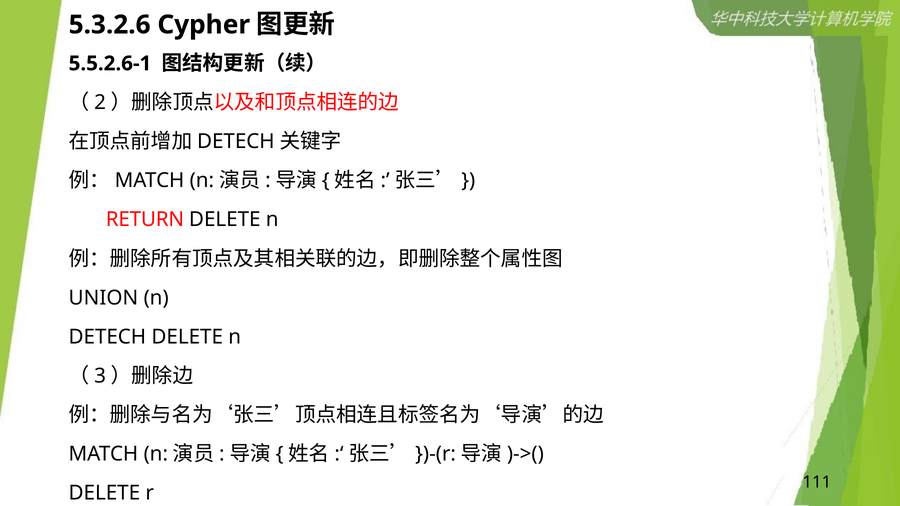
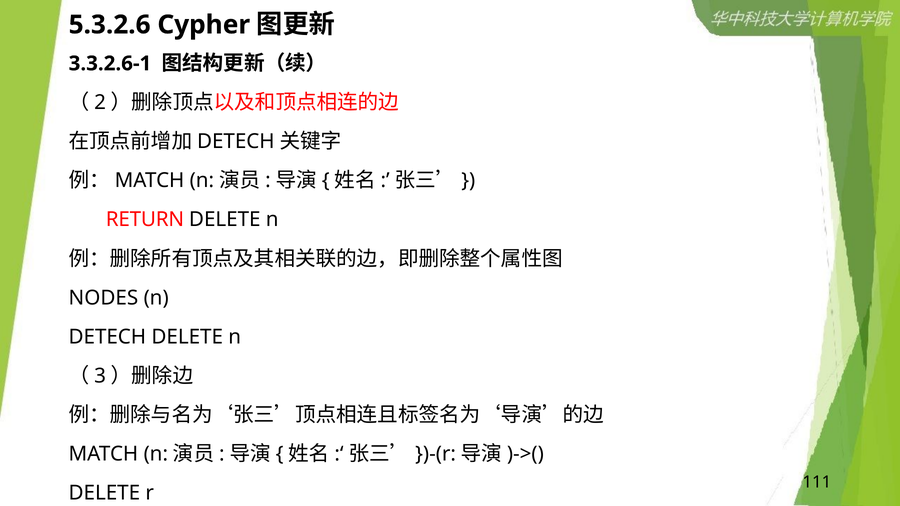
5.5.2.6-1: 5.5.2.6-1 -> 3.3.2.6-1 (110, 64)
UNION: UNION -> NODES (103, 298)
